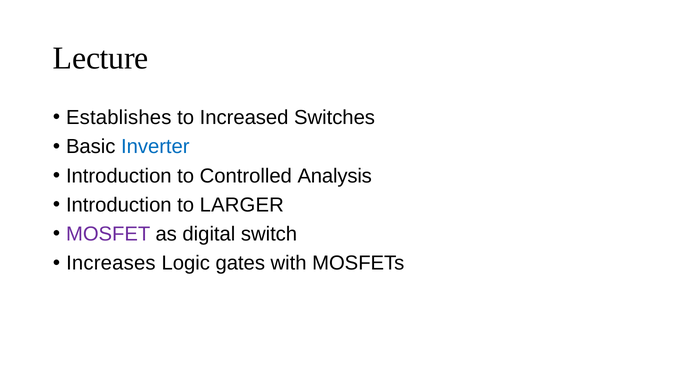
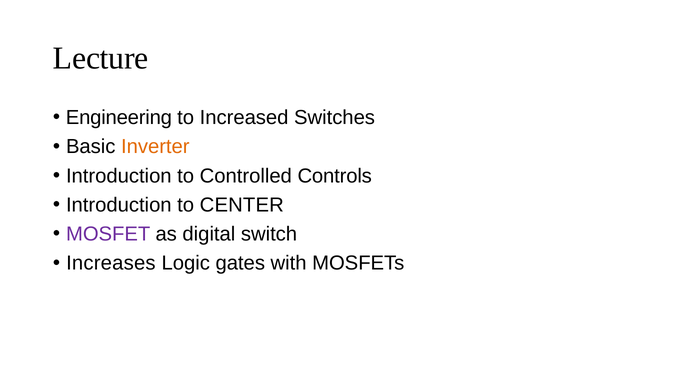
Establishes: Establishes -> Engineering (119, 118)
Inverter colour: blue -> orange (155, 147)
Analysis: Analysis -> Controls (335, 176)
LARGER: LARGER -> CENTER (242, 205)
